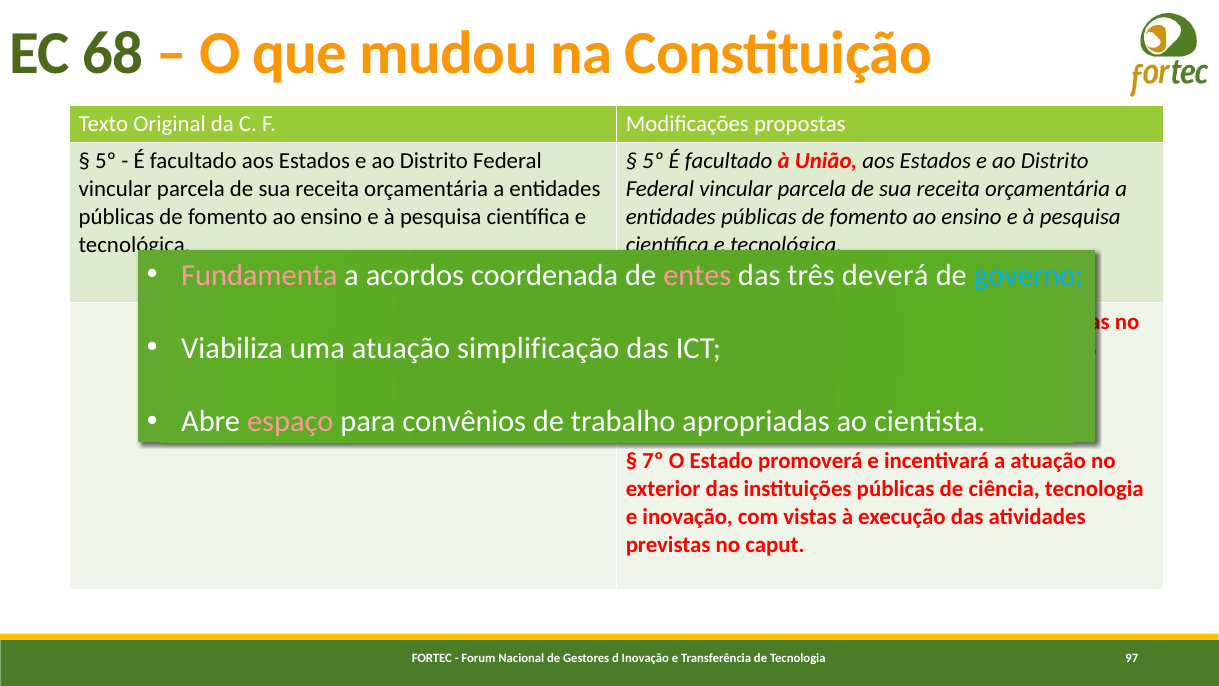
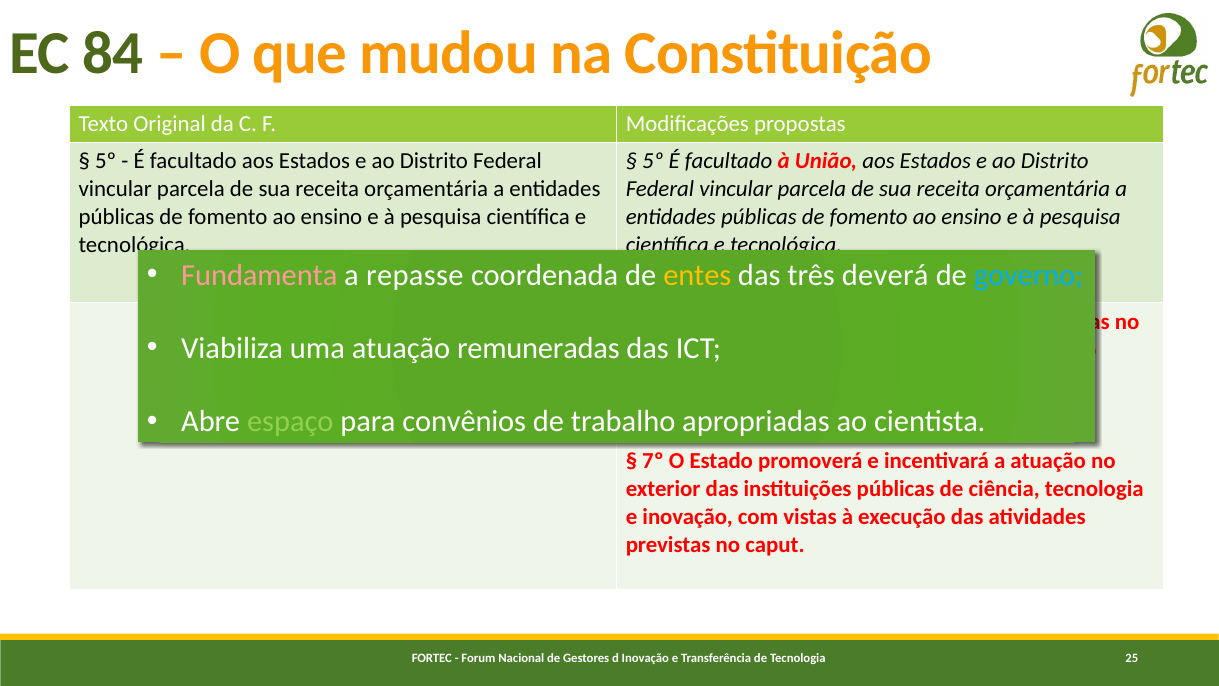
68: 68 -> 84 (113, 54)
acordos: acordos -> repasse (415, 275)
entes colour: pink -> yellow (697, 275)
simplificação: simplificação -> remuneradas (538, 348)
espaço colour: pink -> light green (290, 421)
97: 97 -> 25 (1132, 658)
